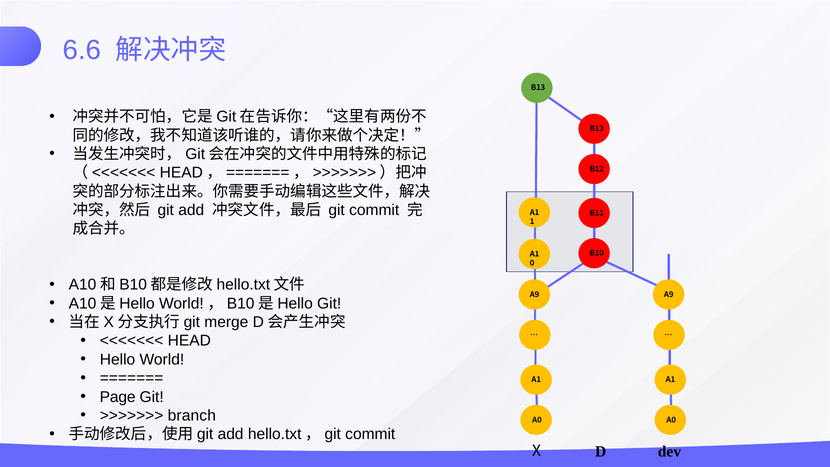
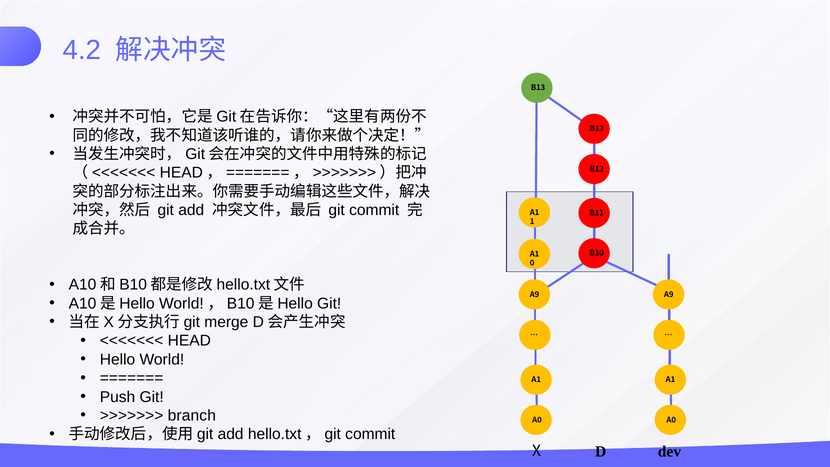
6.6: 6.6 -> 4.2 (82, 50)
Page: Page -> Push (118, 397)
